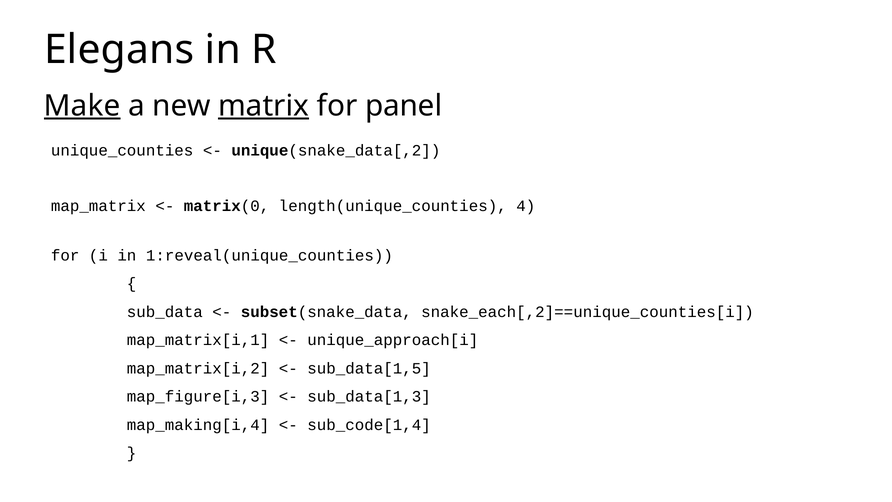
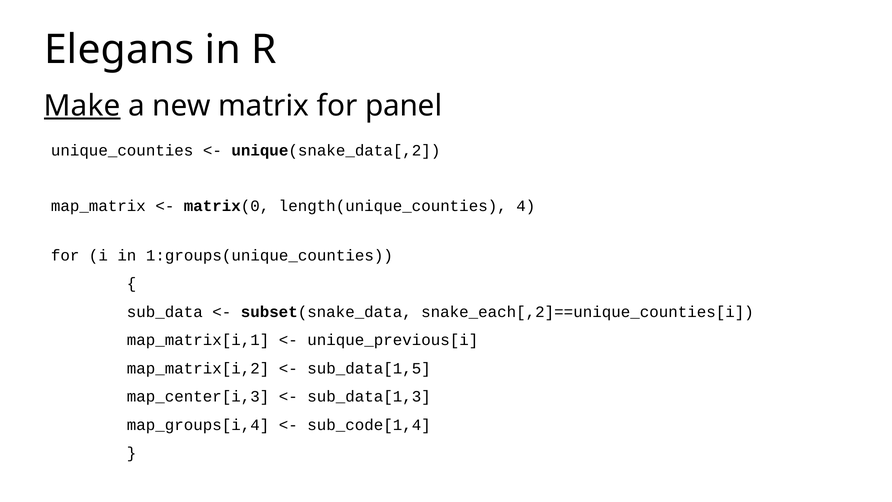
matrix underline: present -> none (264, 106)
1:reveal(unique_counties: 1:reveal(unique_counties -> 1:groups(unique_counties (269, 255)
unique_approach[i: unique_approach[i -> unique_previous[i (393, 340)
map_figure[i,3: map_figure[i,3 -> map_center[i,3 (198, 396)
map_making[i,4: map_making[i,4 -> map_groups[i,4 (198, 425)
